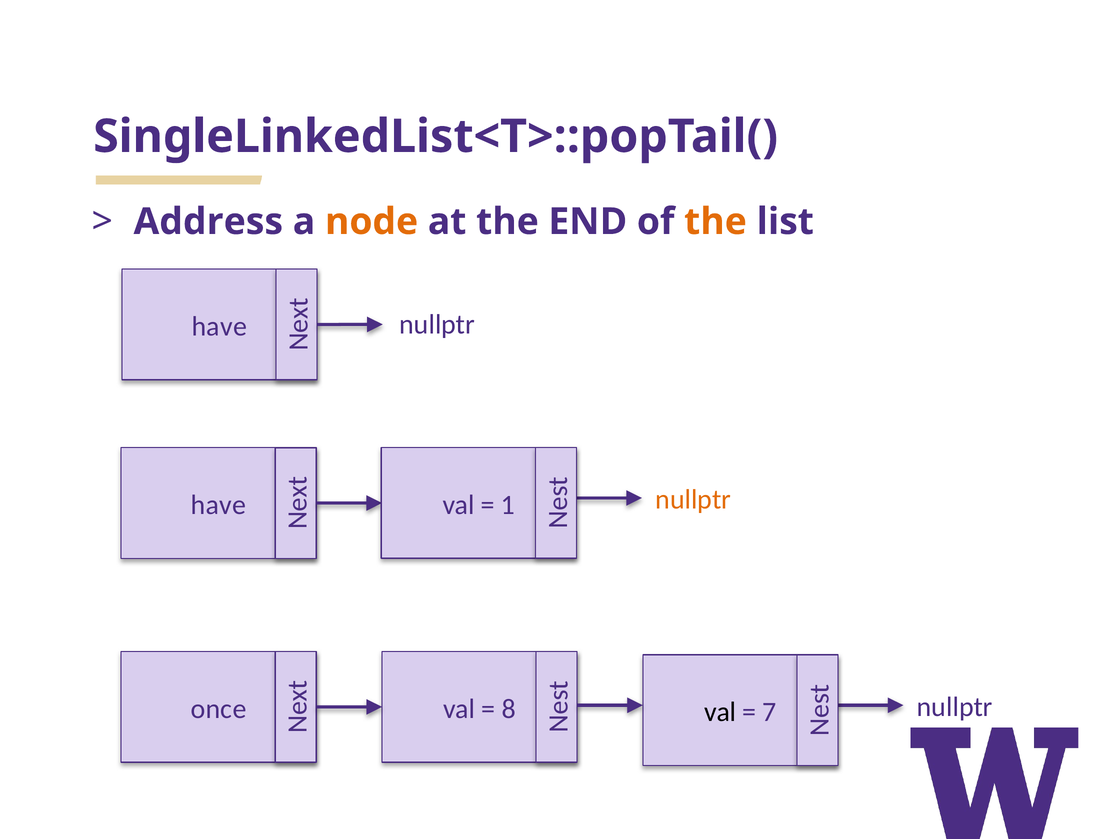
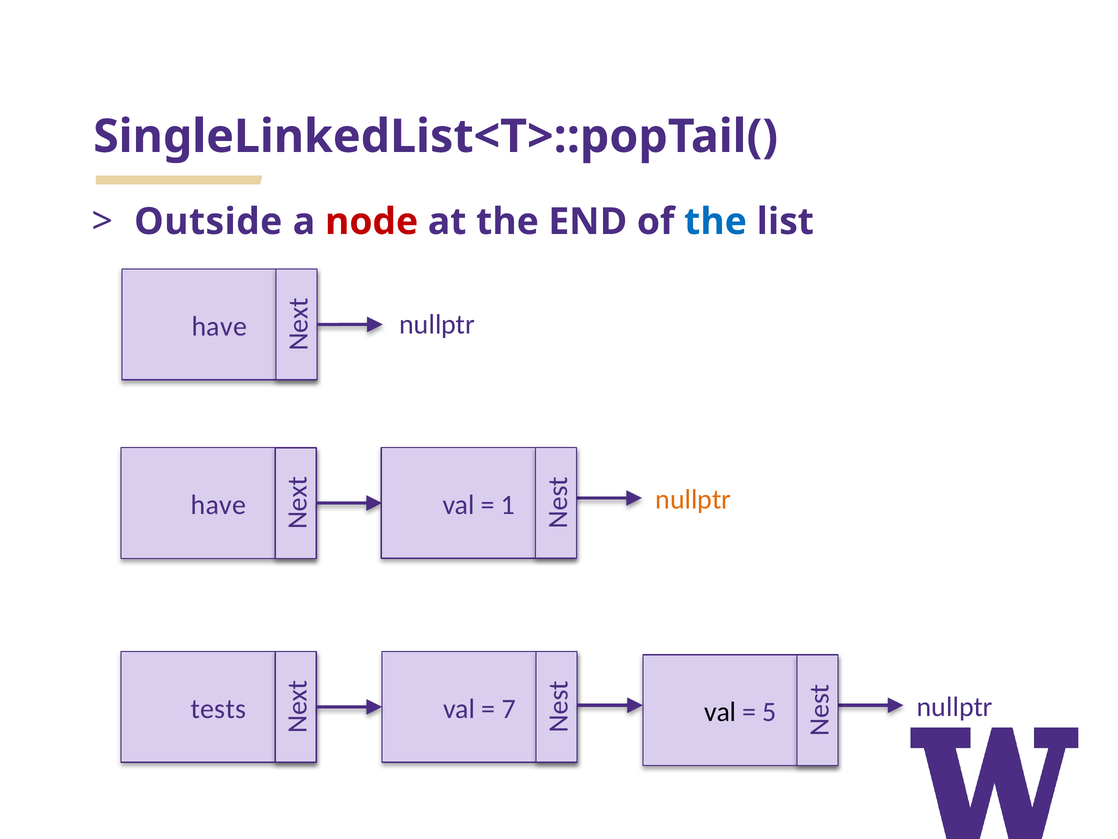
Address: Address -> Outside (208, 222)
node colour: orange -> red (371, 222)
the colour: orange -> blue (715, 222)
once: once -> tests (218, 708)
8: 8 -> 7 (509, 708)
7: 7 -> 5 (770, 712)
